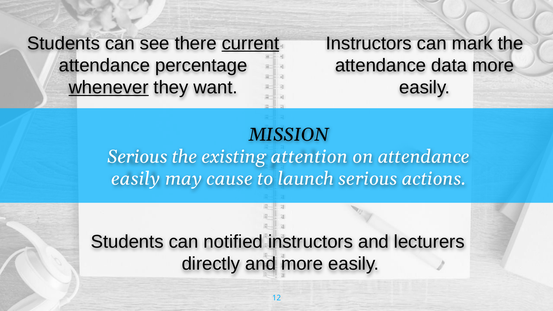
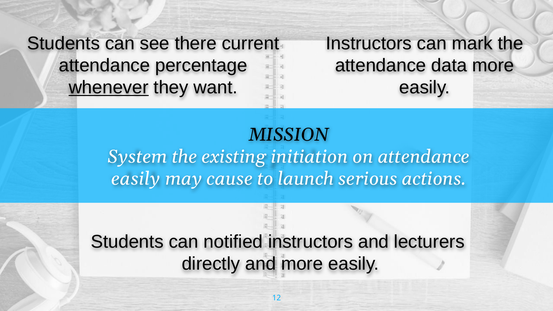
current underline: present -> none (250, 43)
Serious: Serious -> System (137, 157)
attention: attention -> initiation (309, 157)
